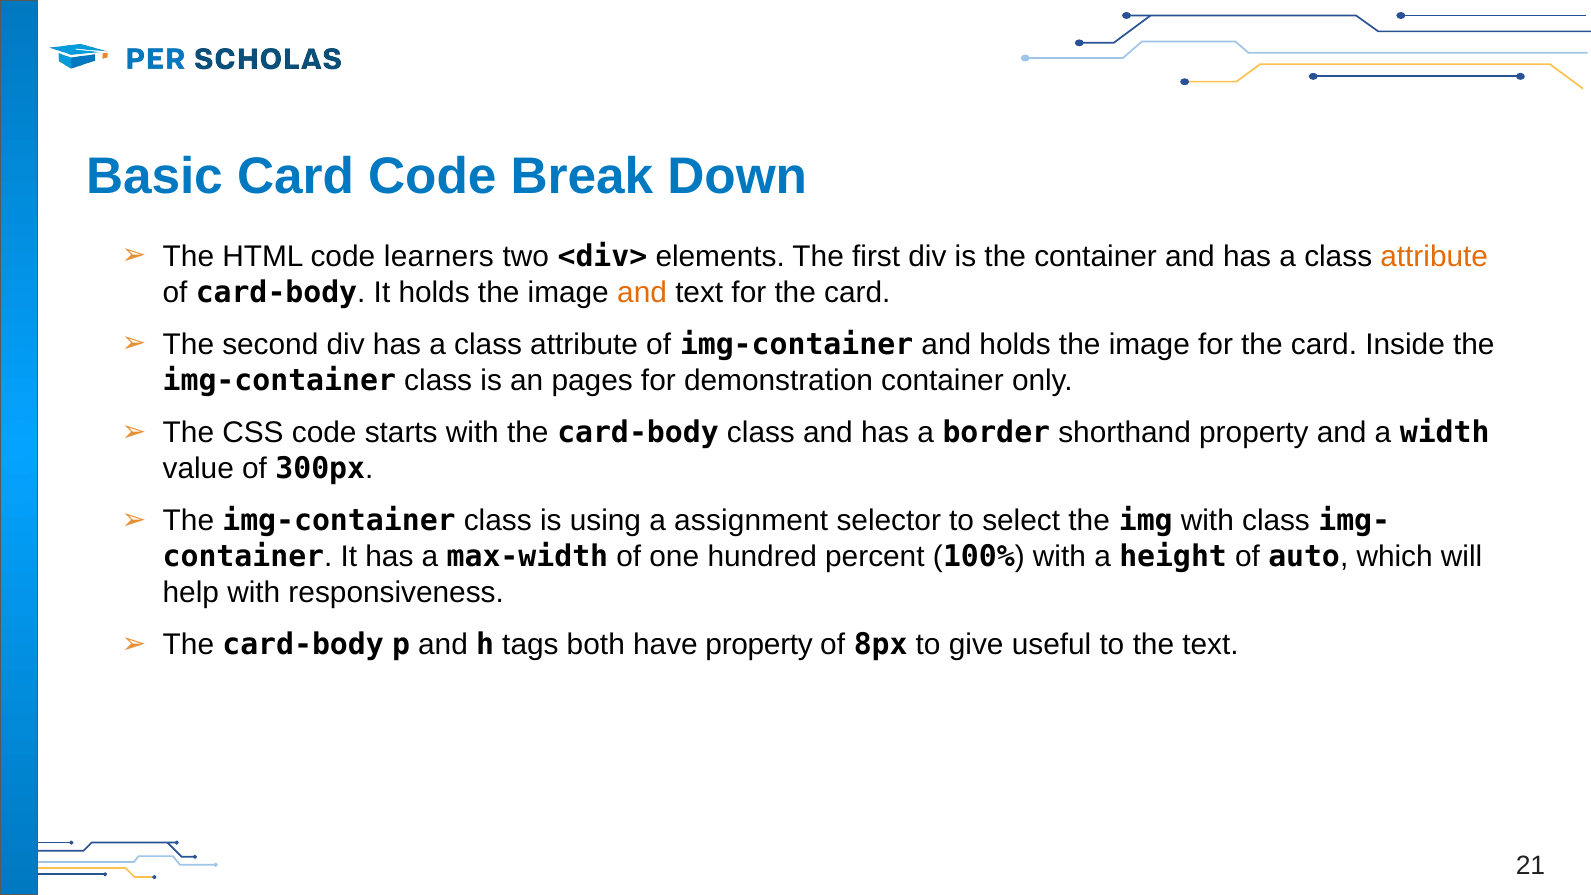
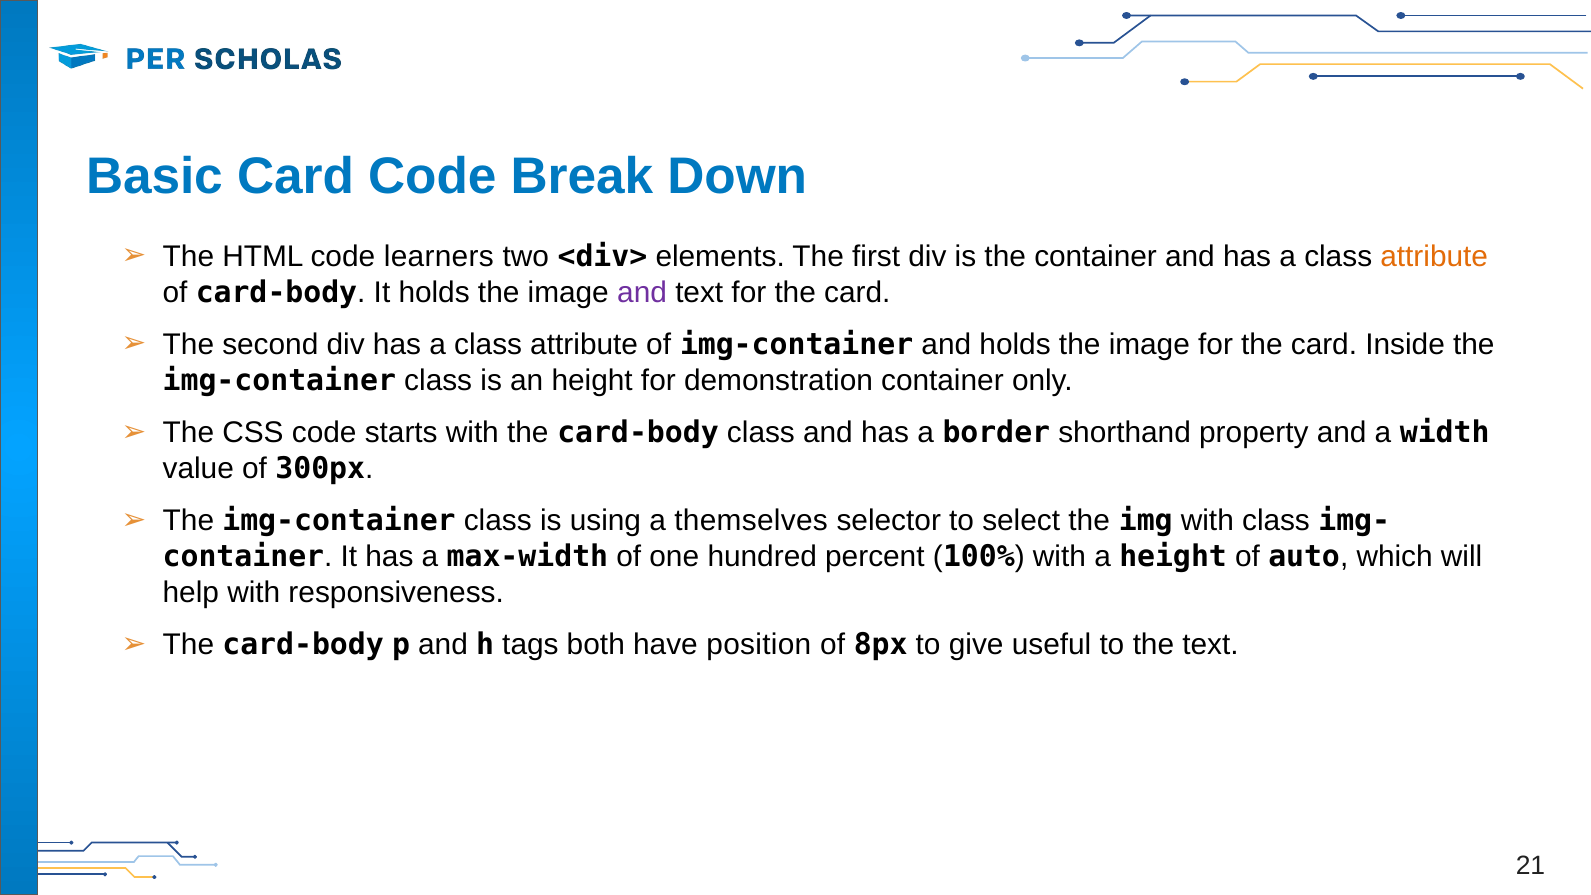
and colour: orange -> purple (642, 292)
an pages: pages -> height (592, 380)
assignment: assignment -> themselves (751, 521)
have property: property -> position (759, 645)
